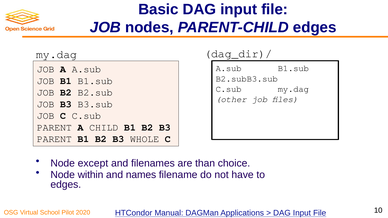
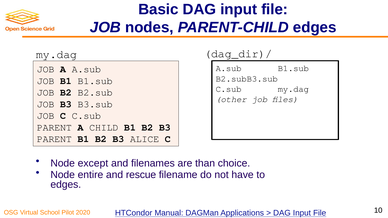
WHOLE: WHOLE -> ALICE (145, 139)
within: within -> entire (90, 175)
names: names -> rescue (141, 175)
